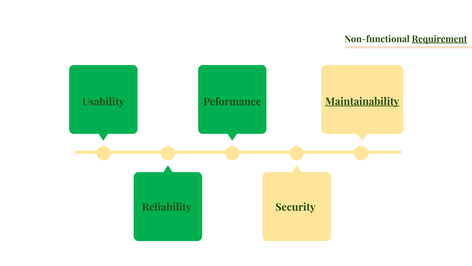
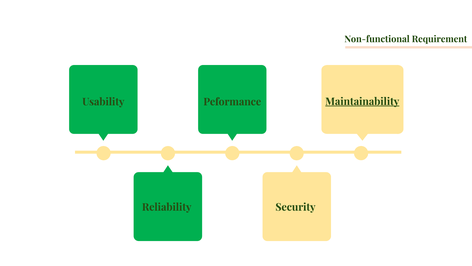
Requirement underline: present -> none (439, 39)
